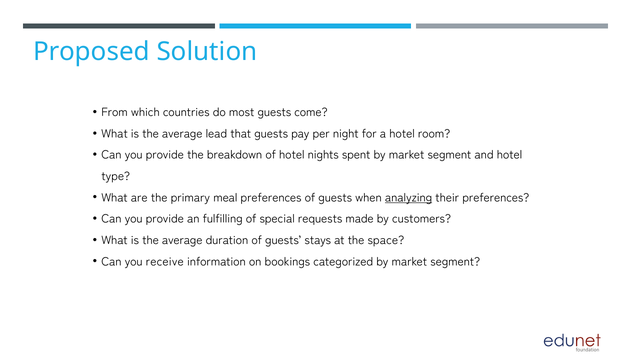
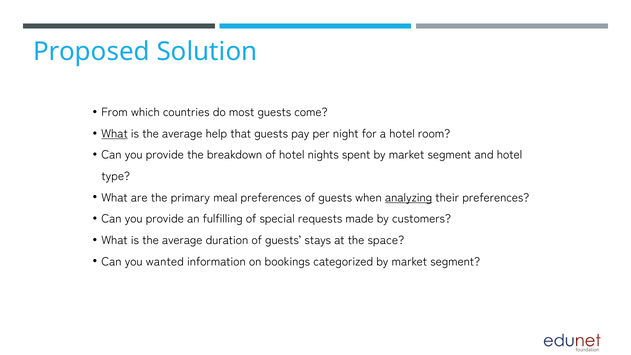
What underline: none -> present (115, 134)
lead: lead -> help (216, 134)
receive: receive -> wanted (165, 262)
